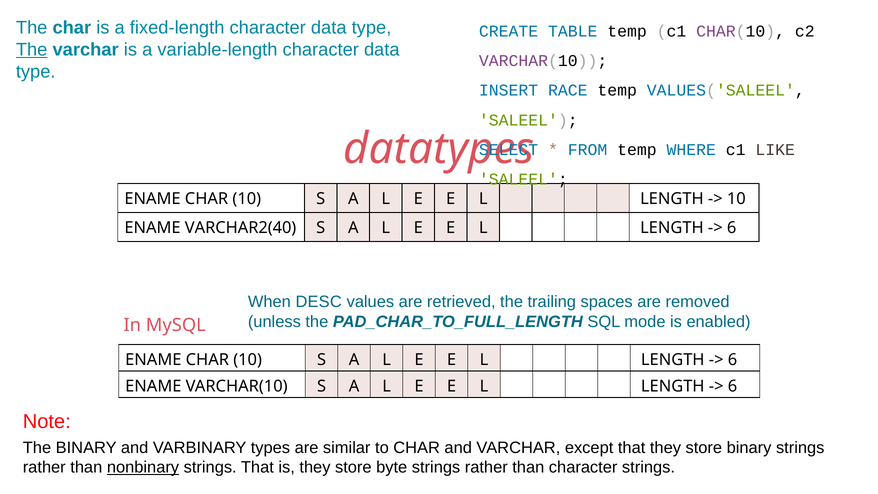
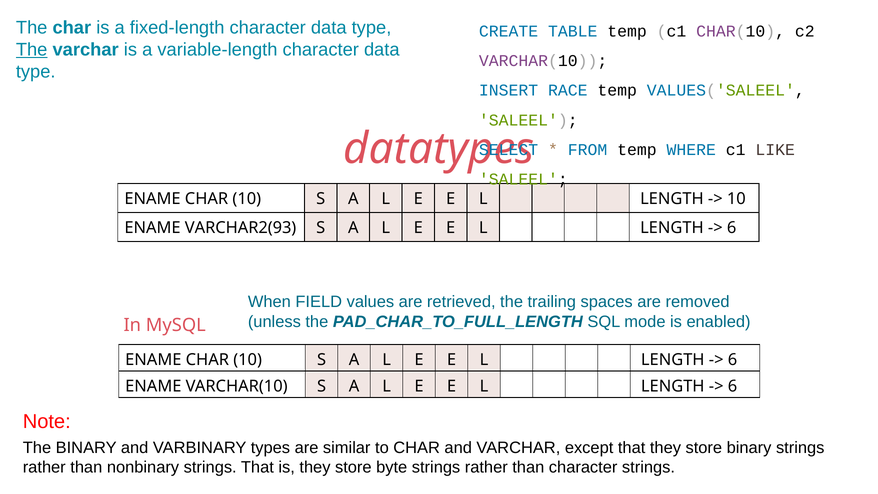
VARCHAR2(40: VARCHAR2(40 -> VARCHAR2(93 (241, 228)
DESC: DESC -> FIELD (319, 302)
nonbinary underline: present -> none (143, 467)
